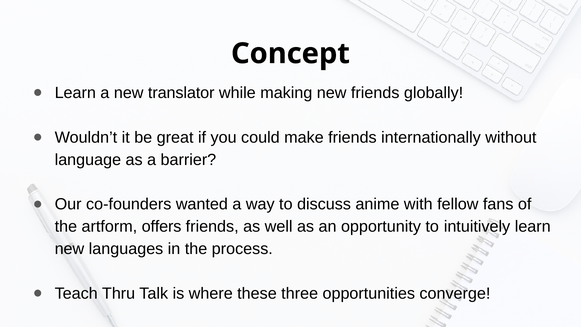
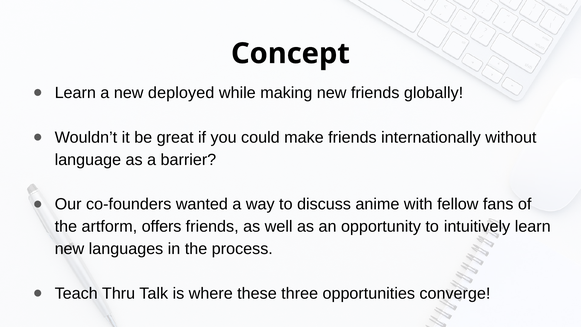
translator: translator -> deployed (181, 93)
